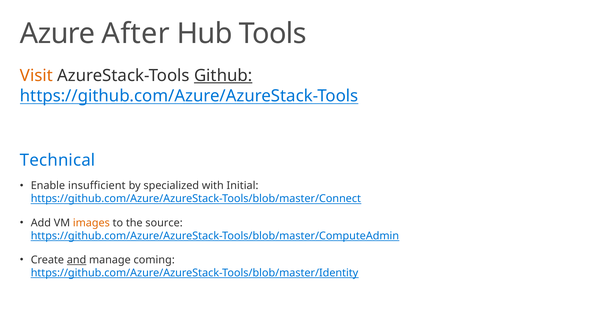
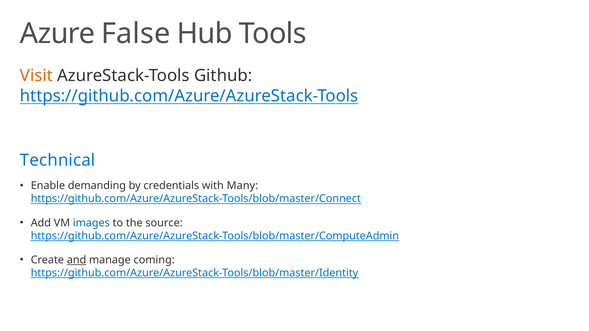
After: After -> False (136, 34)
Github underline: present -> none (223, 76)
insufficient: insufficient -> demanding (97, 186)
specialized: specialized -> credentials (171, 186)
Initial: Initial -> Many (242, 186)
images colour: orange -> blue (91, 223)
